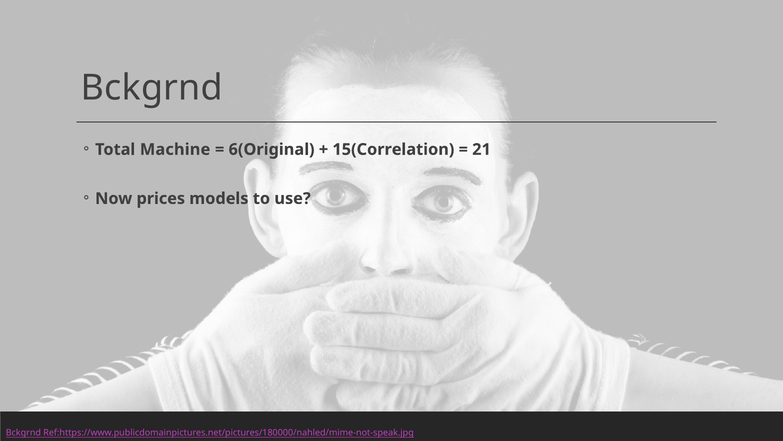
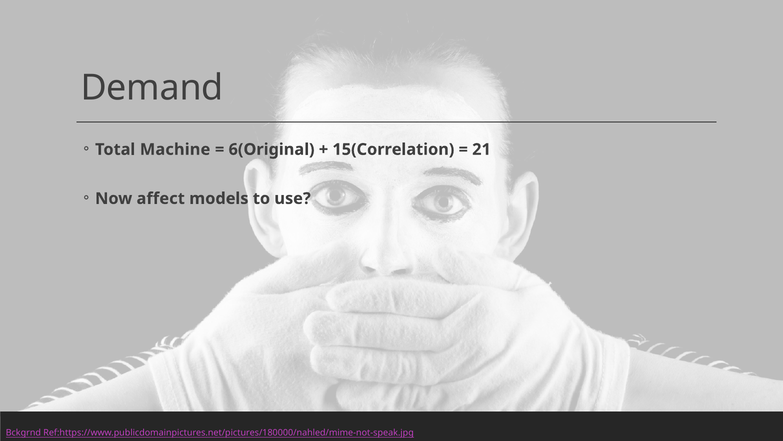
Bckgrnd: Bckgrnd -> Demand (152, 88)
prices: prices -> affect (161, 198)
